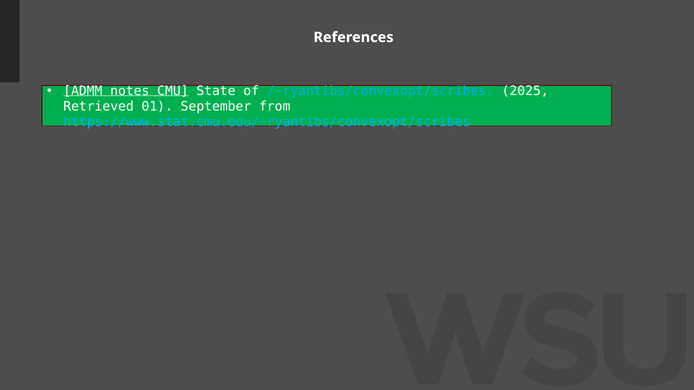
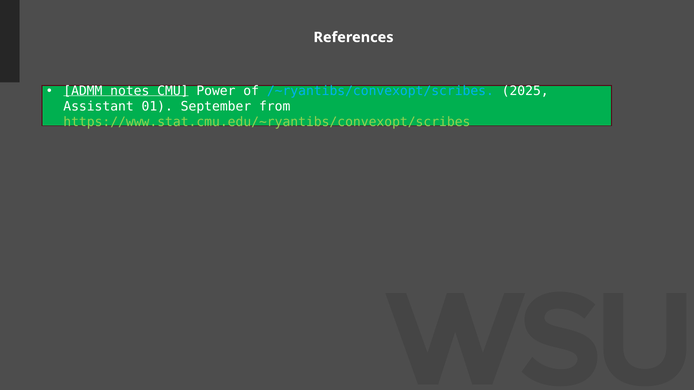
State: State -> Power (216, 91)
Retrieved: Retrieved -> Assistant (99, 107)
https://www.stat.cmu.edu/~ryantibs/convexopt/scribes colour: light blue -> light green (267, 122)
